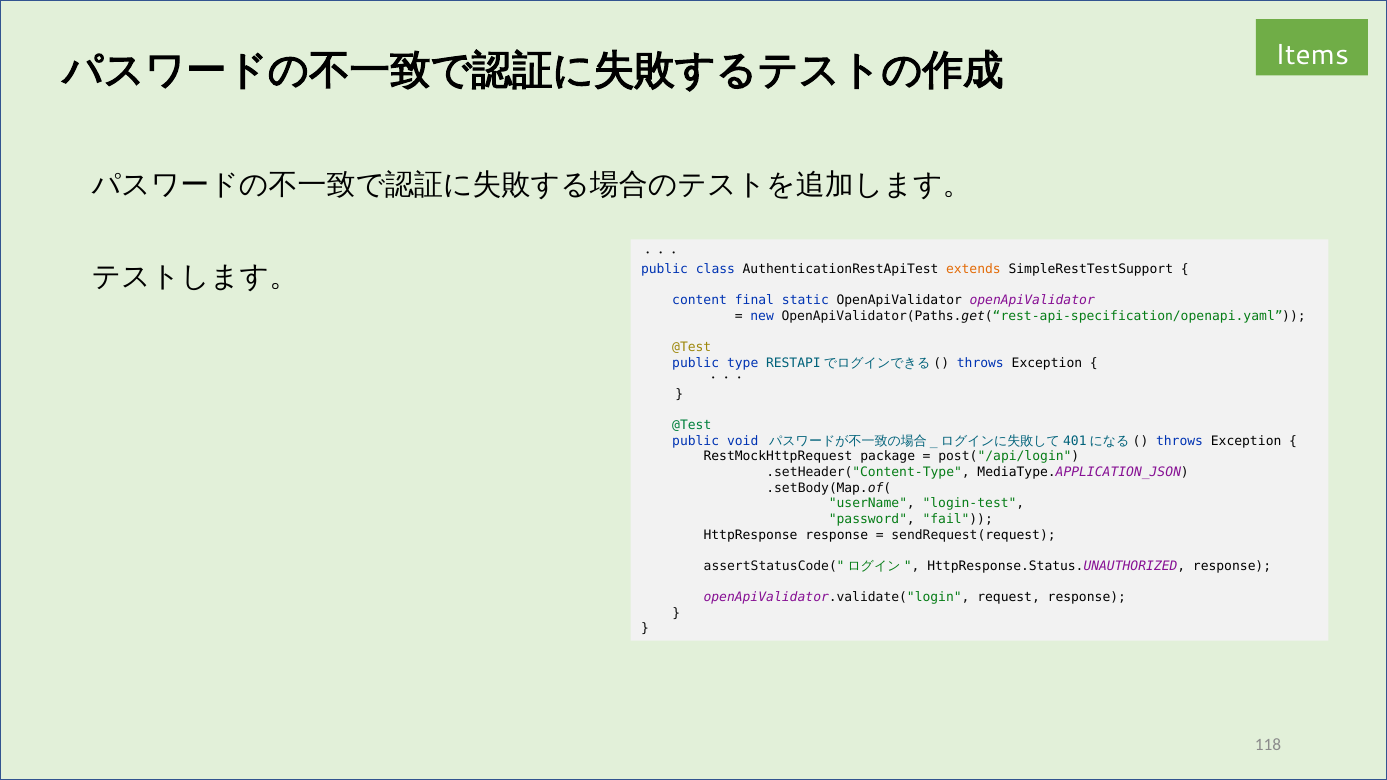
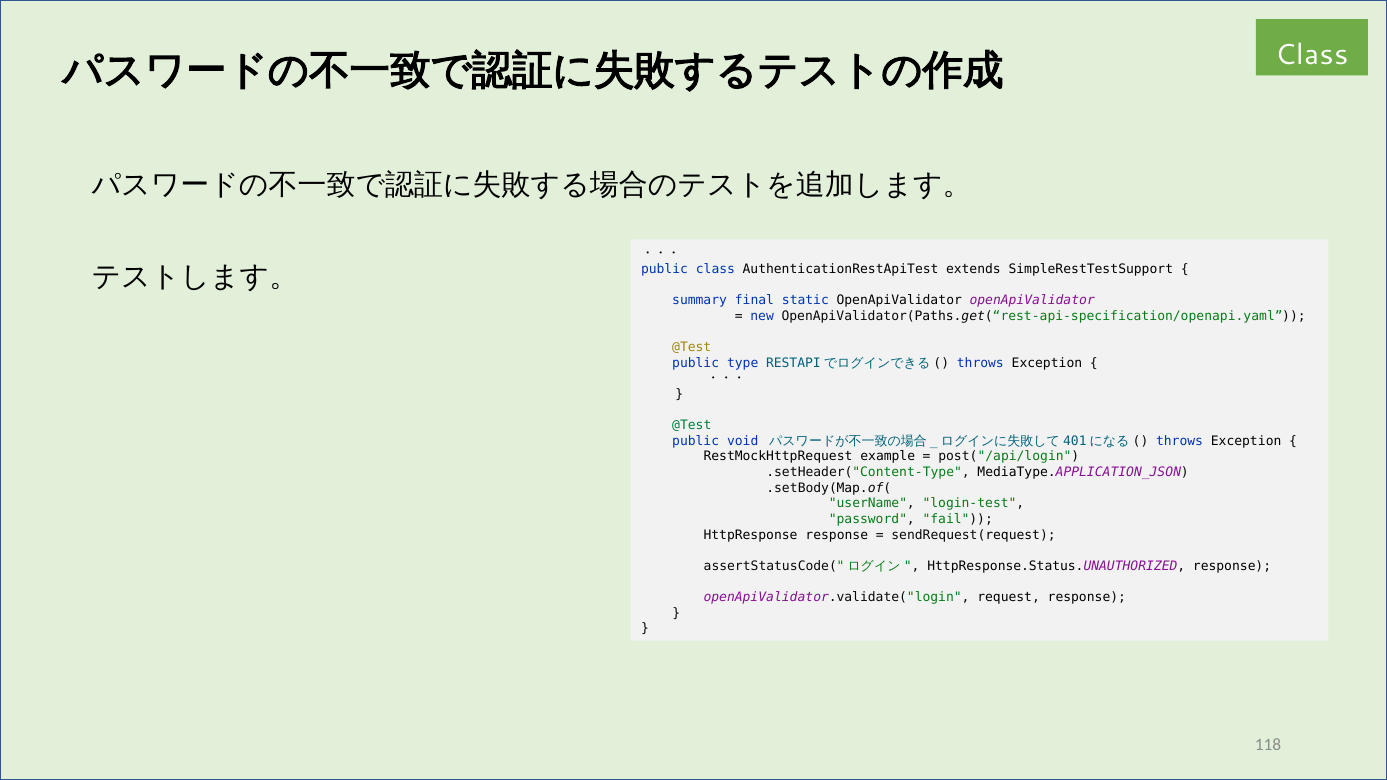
Items: Items -> Class (1312, 55)
extends colour: orange -> black (973, 269)
content: content -> summary (700, 300)
package: package -> example (888, 457)
